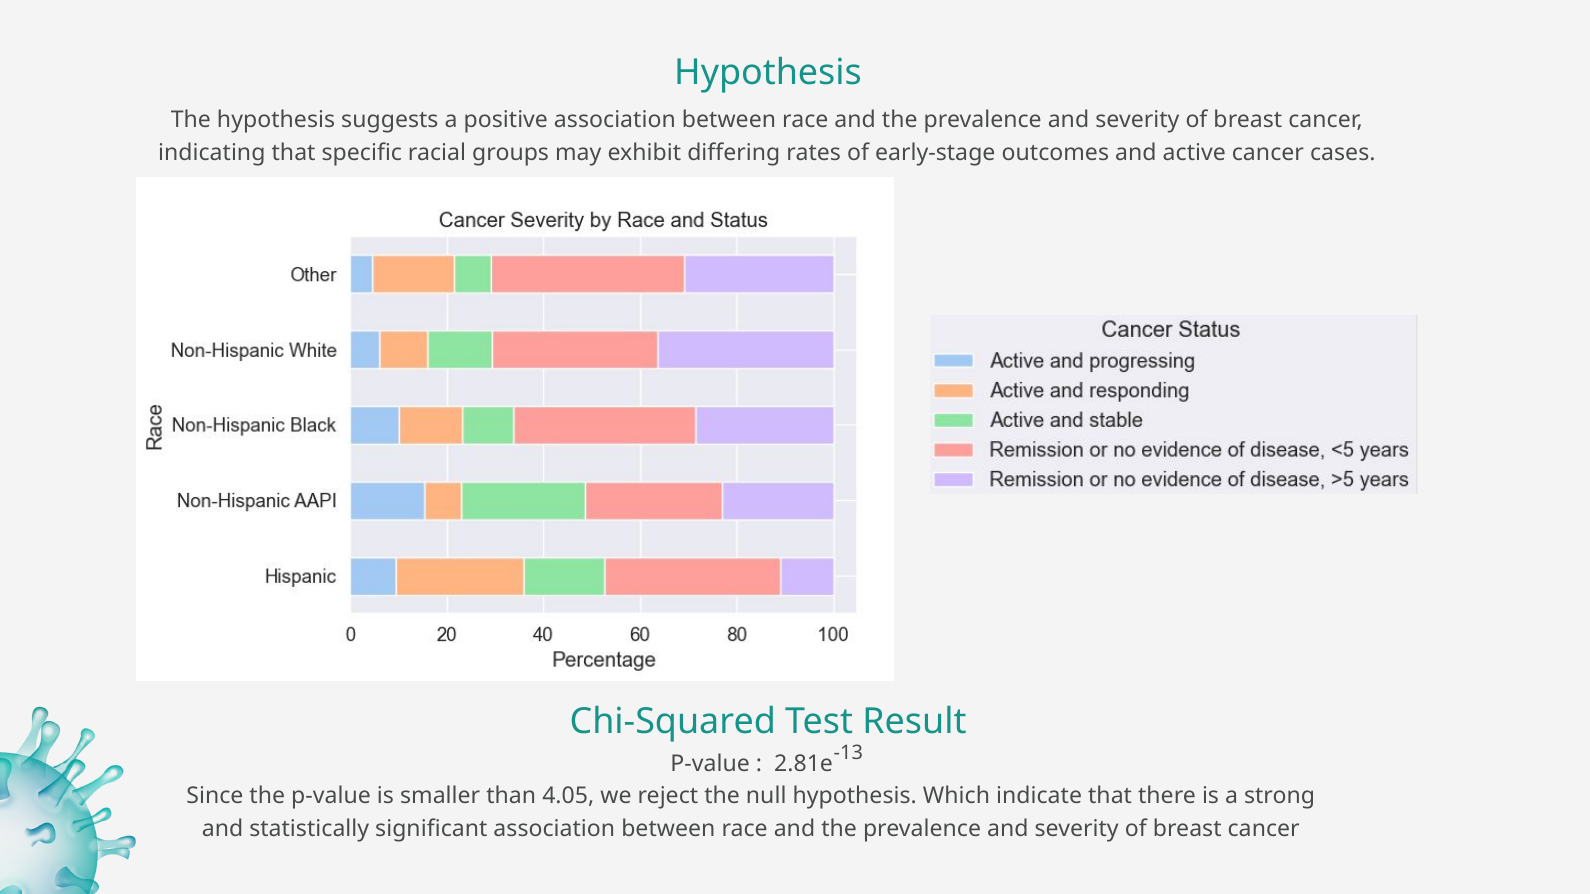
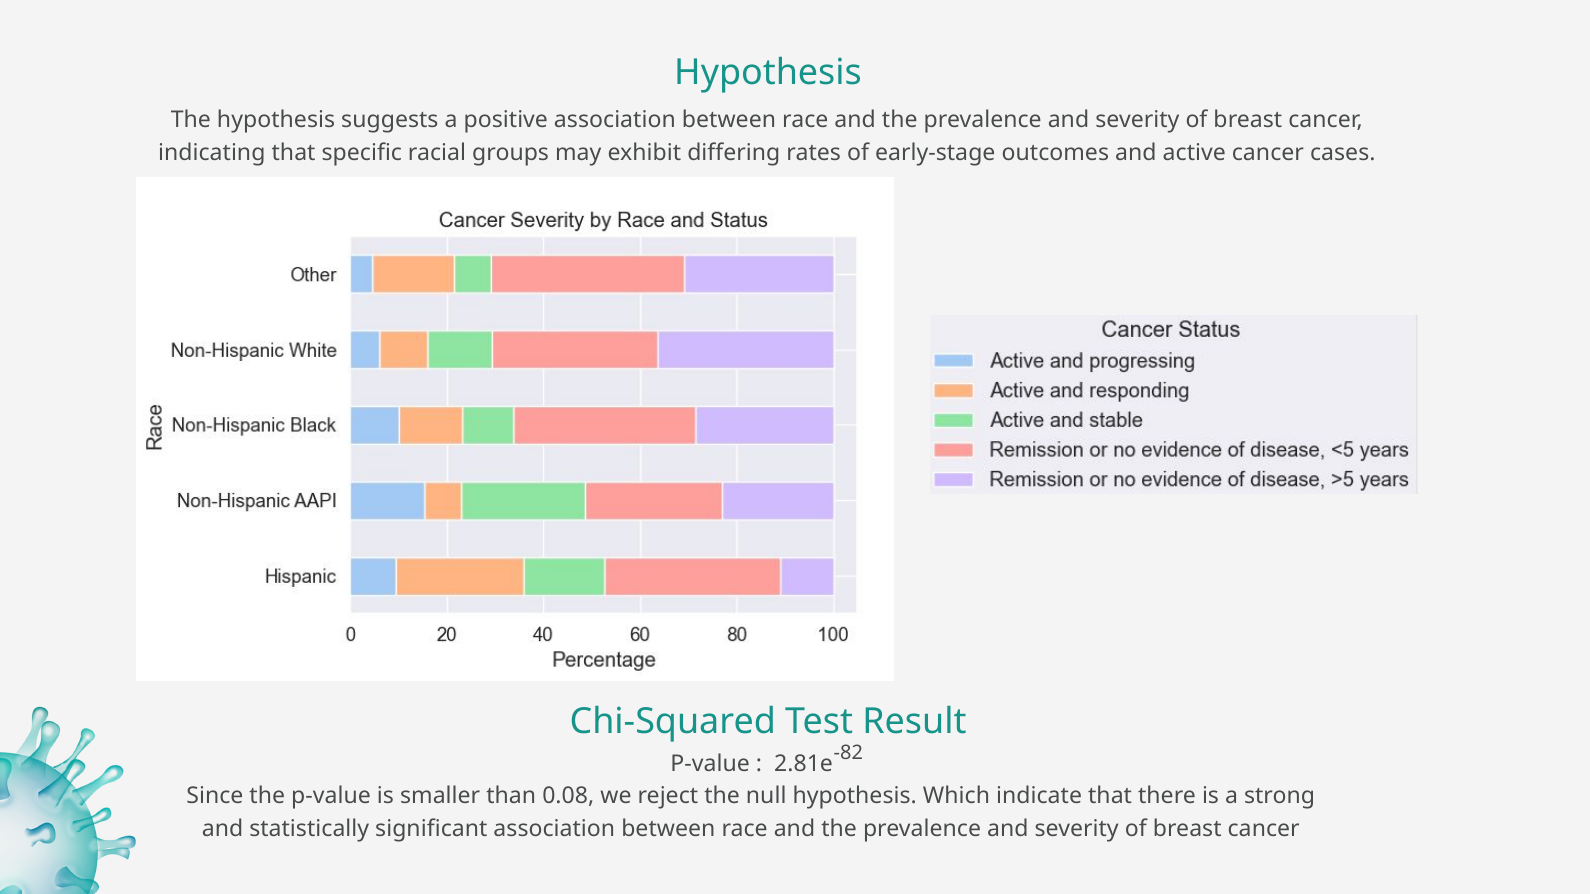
-13: -13 -> -82 (848, 753)
4.05: 4.05 -> 0.08 (568, 797)
